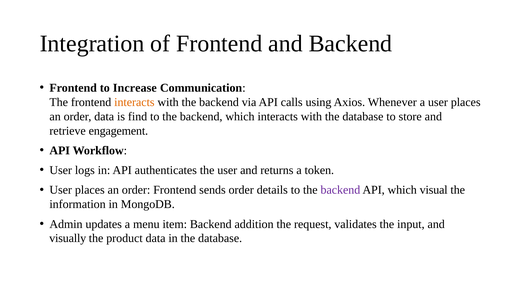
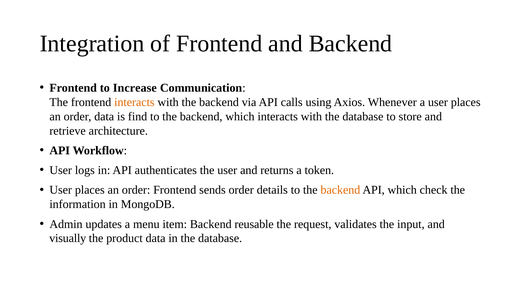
engagement: engagement -> architecture (118, 131)
backend colour: purple -> orange (340, 190)
visual: visual -> check (434, 190)
addition: addition -> reusable (254, 224)
